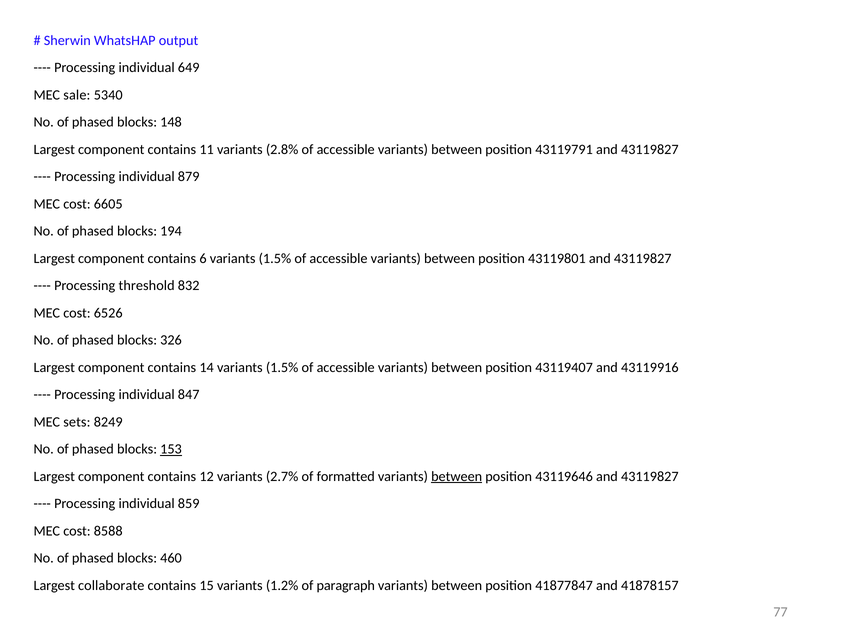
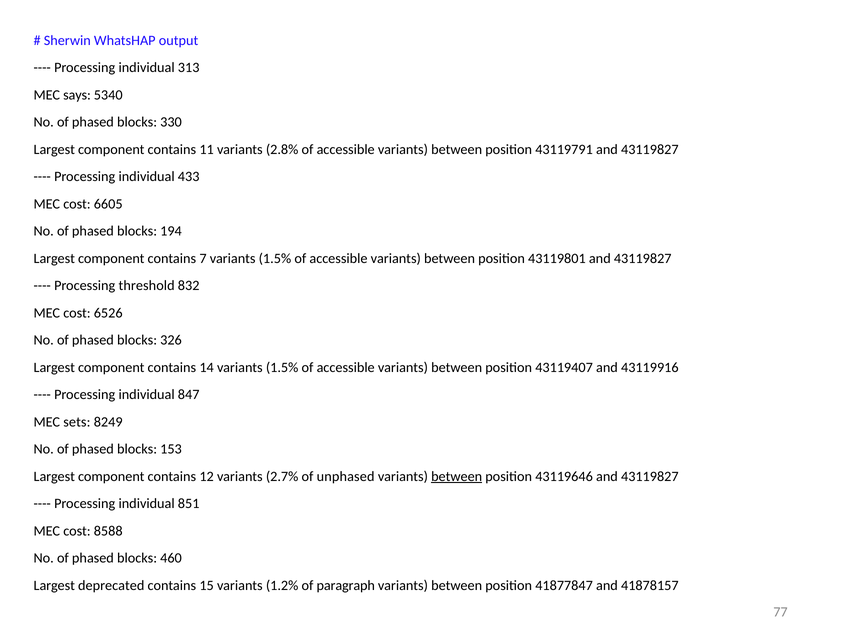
649: 649 -> 313 (189, 68)
sale: sale -> says (77, 95)
148: 148 -> 330 (171, 122)
879: 879 -> 433 (189, 177)
6: 6 -> 7 (203, 259)
153 underline: present -> none (171, 449)
formatted: formatted -> unphased (346, 477)
859: 859 -> 851 (189, 504)
collaborate: collaborate -> deprecated (111, 586)
